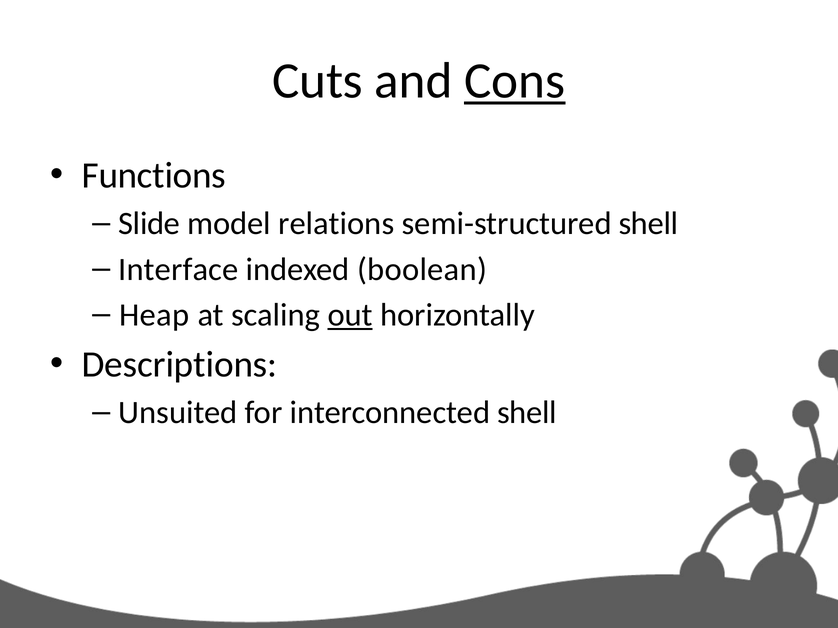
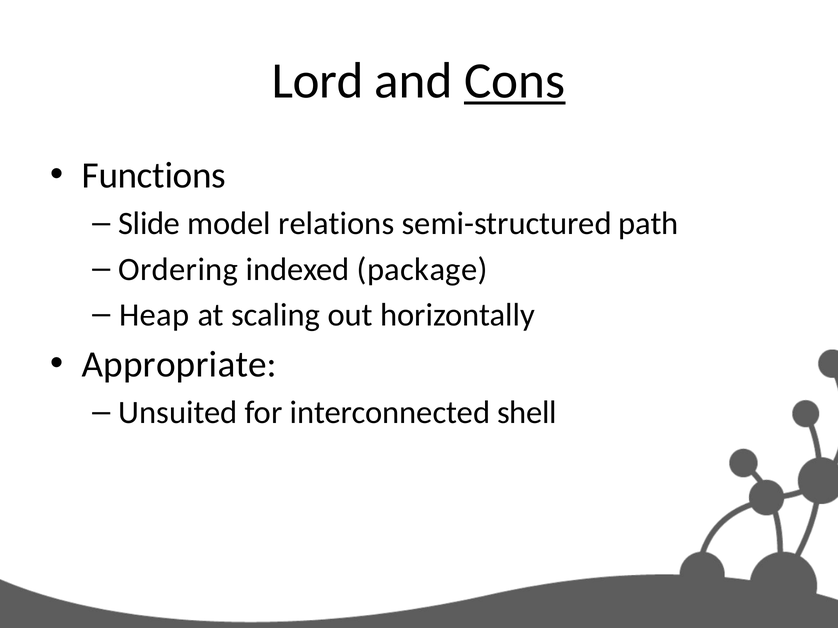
Cuts: Cuts -> Lord (318, 81)
semi-structured shell: shell -> path (648, 224)
Interface: Interface -> Ordering (178, 270)
boolean: boolean -> package (422, 270)
out underline: present -> none (350, 315)
Descriptions: Descriptions -> Appropriate (179, 365)
